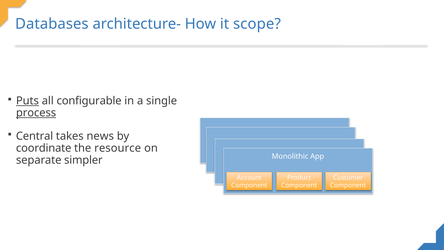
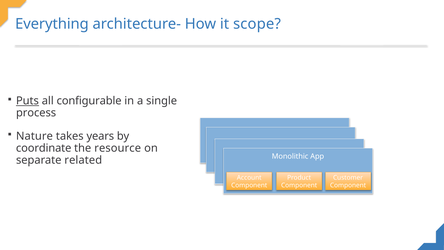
Databases: Databases -> Everything (52, 24)
process underline: present -> none (36, 113)
Central: Central -> Nature (34, 136)
news: news -> years (100, 136)
simpler: simpler -> related (83, 160)
